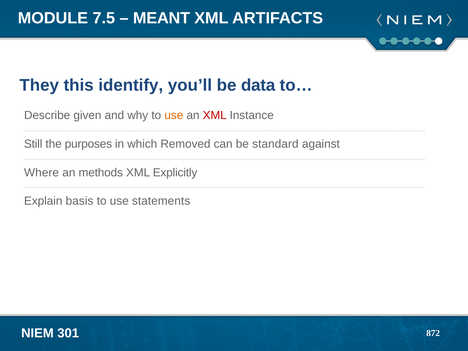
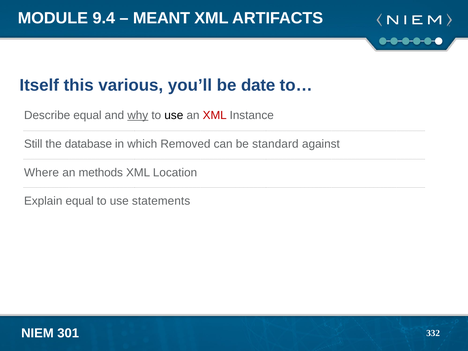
7.5: 7.5 -> 9.4 (104, 18)
They: They -> Itself (39, 85)
identify: identify -> various (131, 85)
data: data -> date (258, 85)
Describe given: given -> equal (87, 115)
why underline: none -> present (138, 115)
use colour: orange -> black (174, 115)
purposes: purposes -> database (88, 144)
Explicitly: Explicitly -> Location (175, 173)
Explain basis: basis -> equal (80, 201)
872: 872 -> 332 (433, 333)
